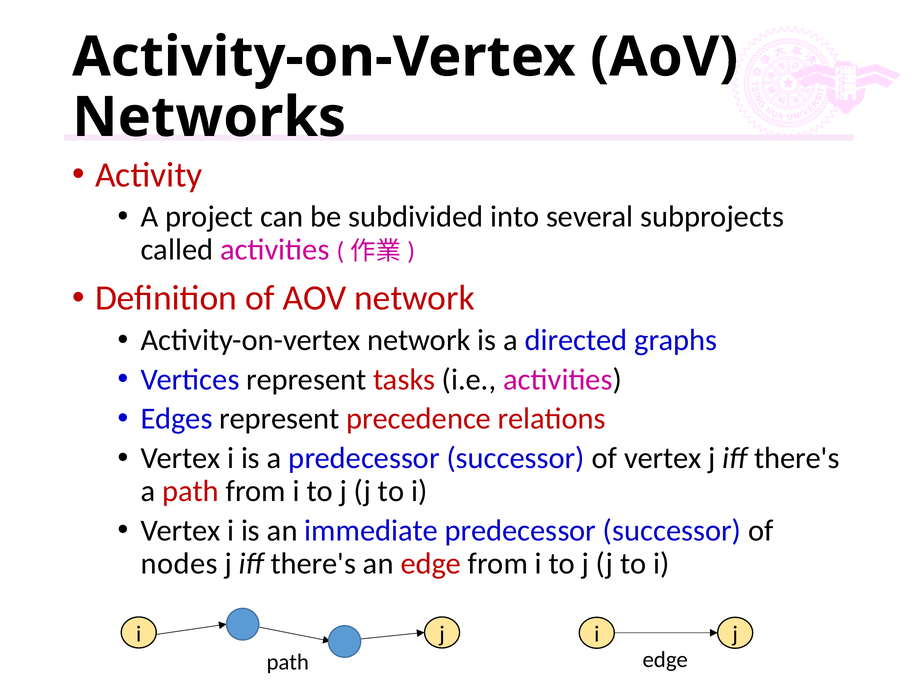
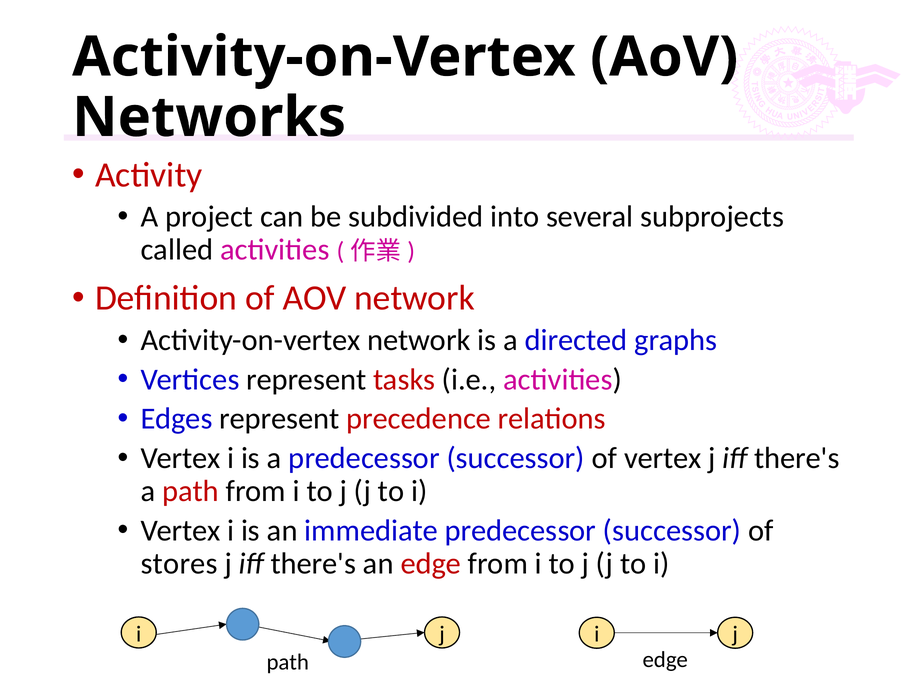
nodes: nodes -> stores (179, 563)
